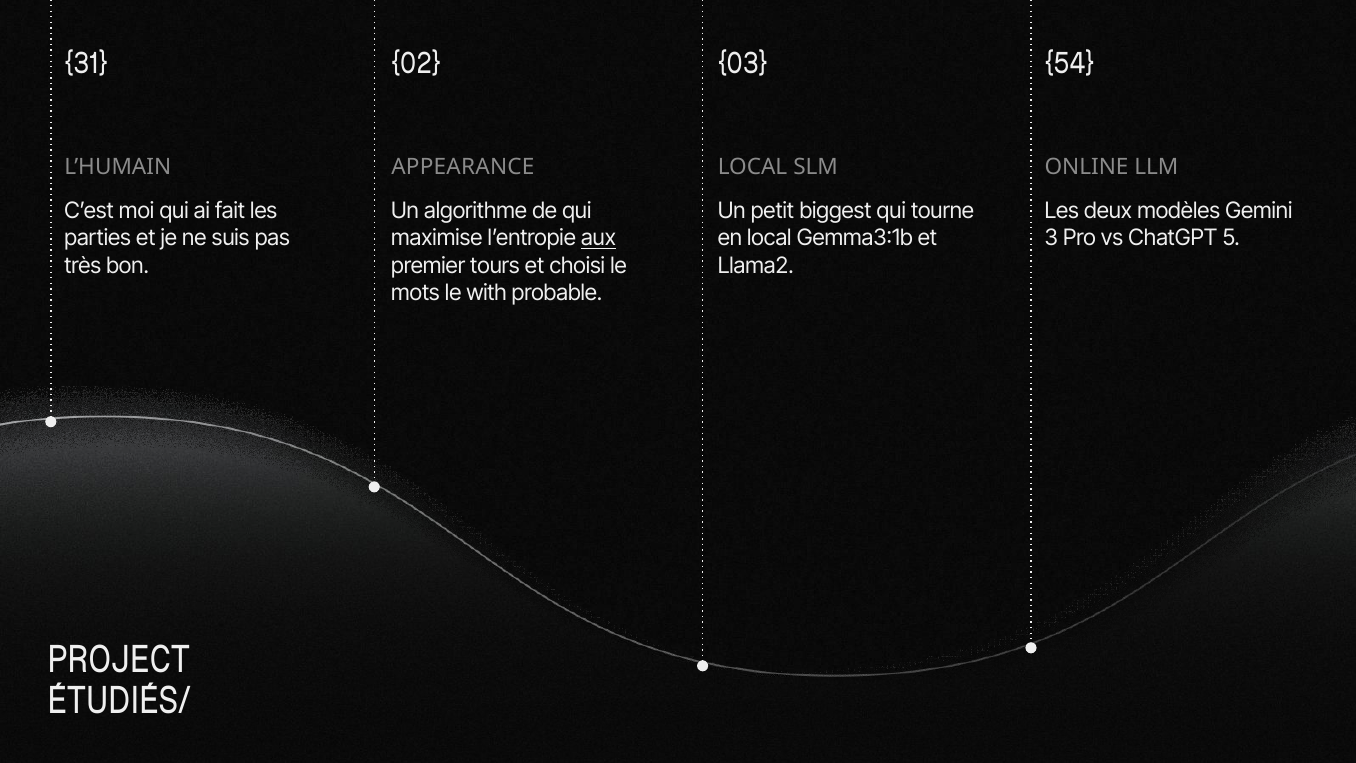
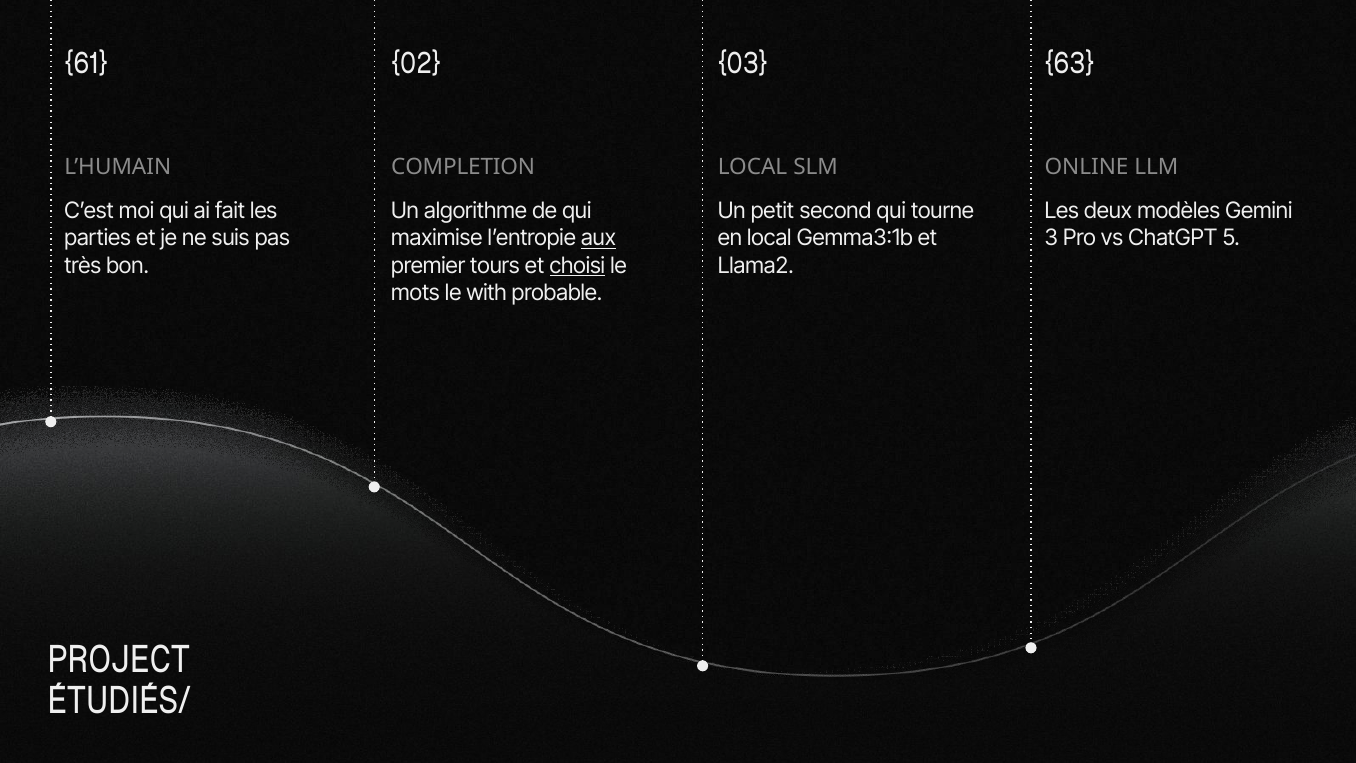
31: 31 -> 61 (86, 65)
54: 54 -> 63 (1070, 65)
APPEARANCE: APPEARANCE -> COMPLETION (463, 167)
biggest: biggest -> second (835, 211)
choisi underline: none -> present (577, 266)
